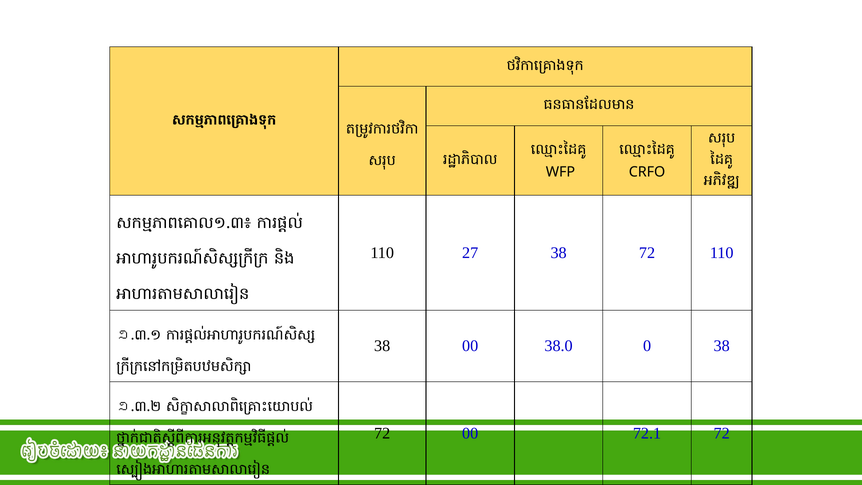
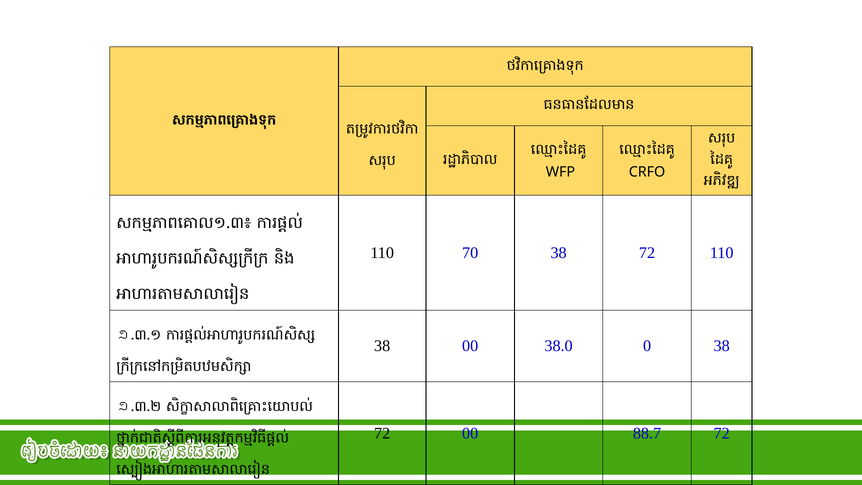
27: 27 -> 70 (470, 253)
72.1: 72.1 -> 88.7 (647, 433)
